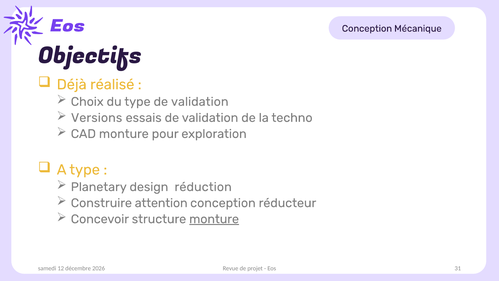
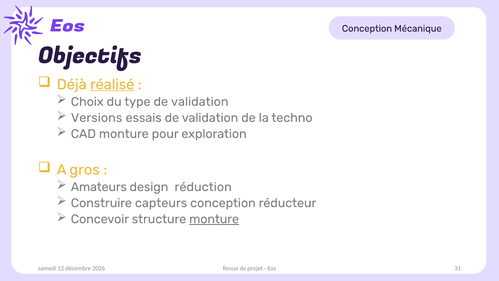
réalisé underline: none -> present (112, 84)
A type: type -> gros (85, 170)
Planetary: Planetary -> Amateurs (99, 187)
attention: attention -> capteurs (161, 203)
